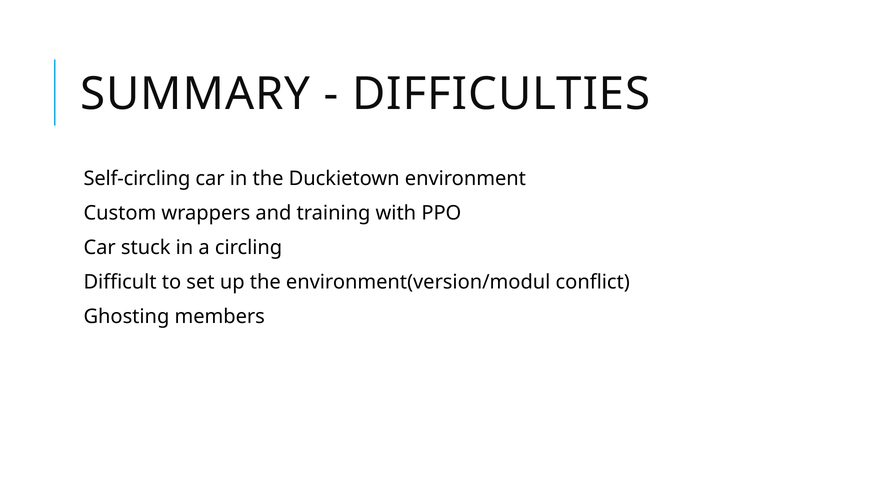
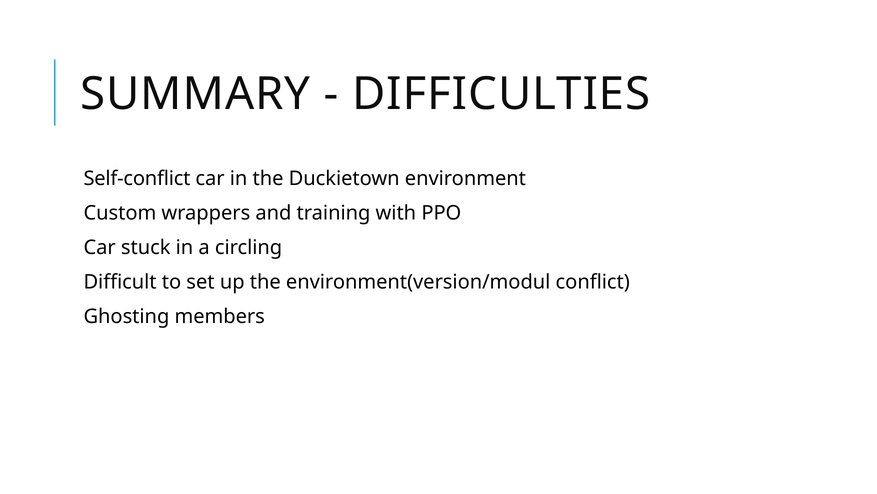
Self-circling: Self-circling -> Self-conflict (137, 178)
